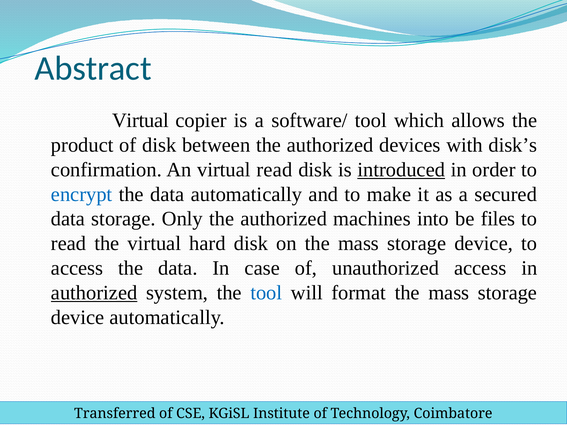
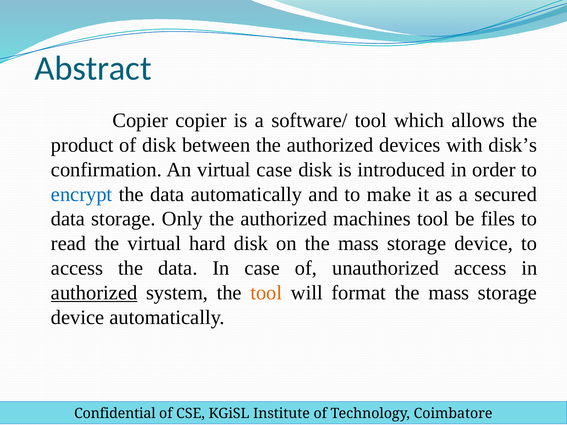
Virtual: Virtual -> Copier (140, 121)
virtual read: read -> case (274, 170)
introduced underline: present -> none (401, 170)
machines into: into -> tool (433, 219)
tool colour: blue -> orange (266, 293)
Transferred: Transferred -> Confidential (115, 414)
